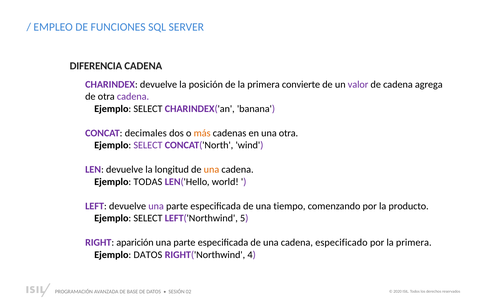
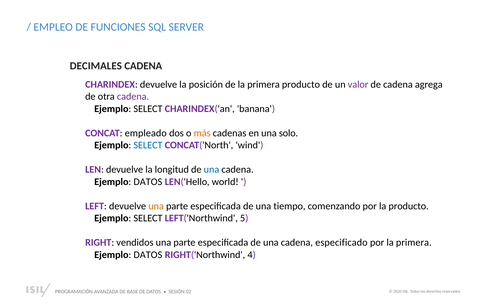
DIFERENCIA: DIFERENCIA -> DECIMALES (96, 66)
primera convierte: convierte -> producto (301, 84)
decimales: decimales -> empleado (146, 133)
una otra: otra -> solo (289, 133)
SELECT colour: purple -> blue (148, 145)
una colour: orange -> blue (211, 169)
TODAS: TODAS -> DATOS (148, 182)
una colour: purple -> orange (156, 206)
aparición: aparición -> vendidos (135, 242)
